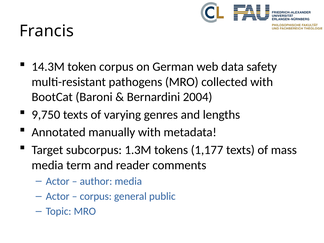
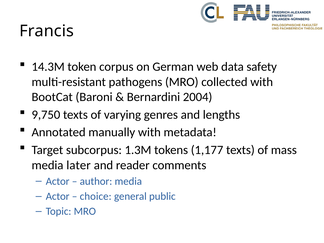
term: term -> later (79, 165)
corpus: corpus -> choice (96, 196)
